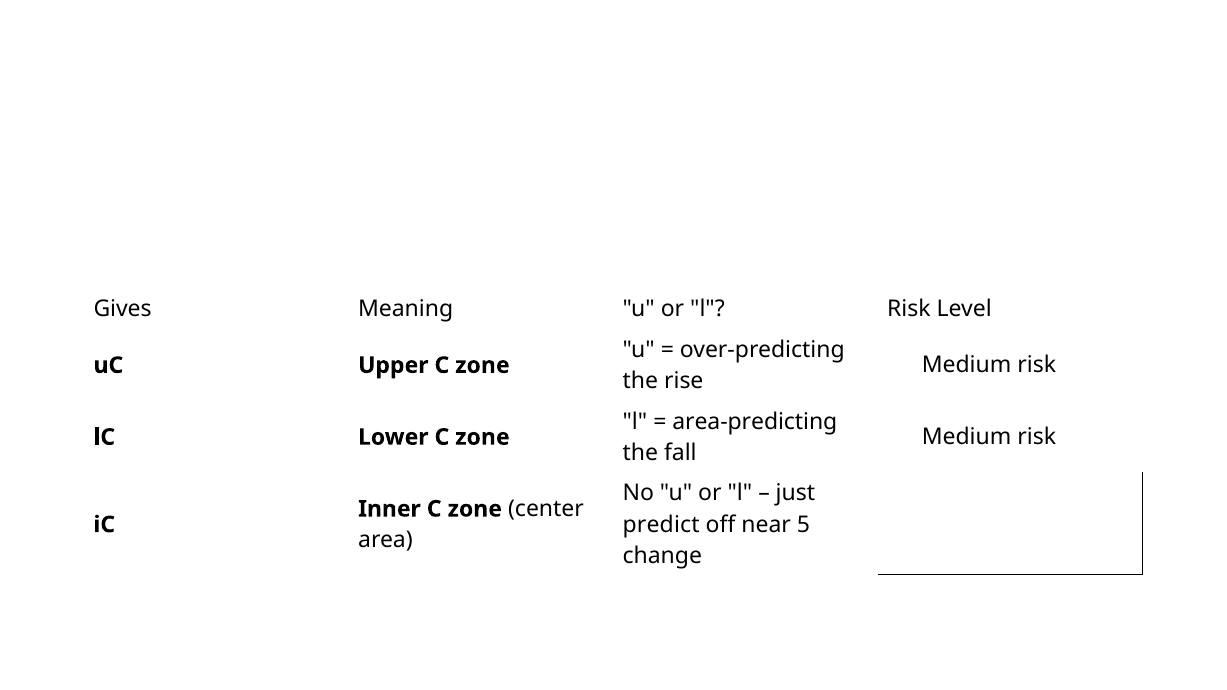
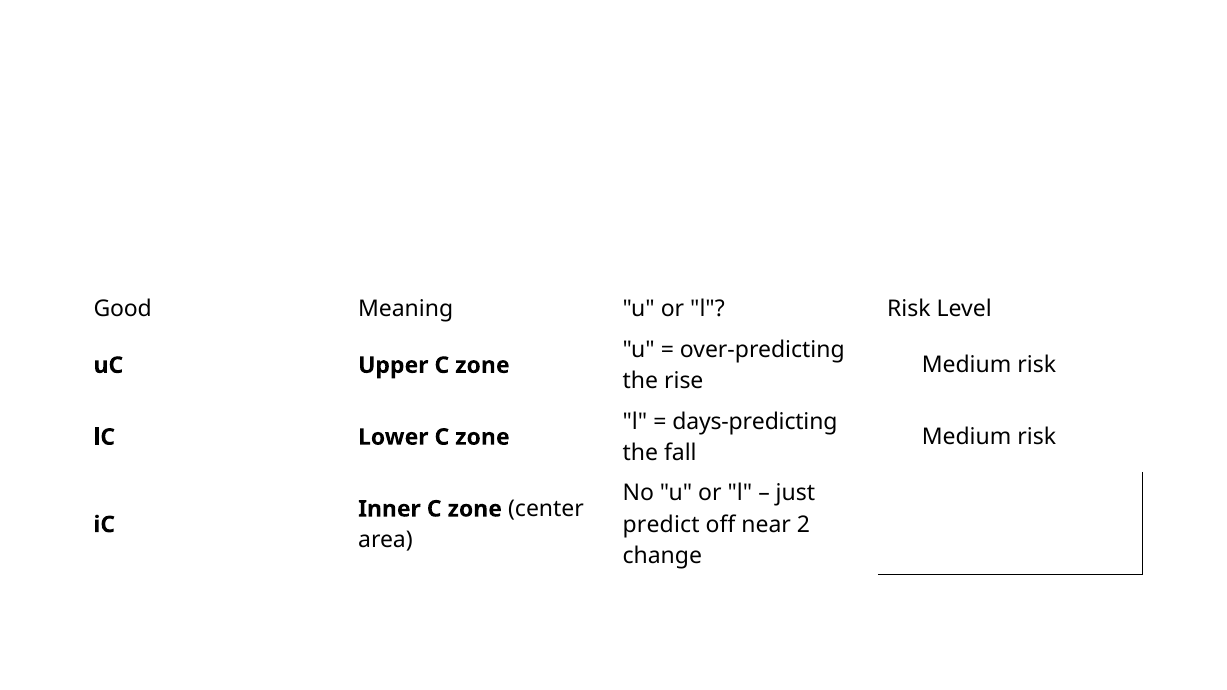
Gives: Gives -> Good (123, 309)
area-predicting: area-predicting -> days-predicting (755, 422)
5: 5 -> 2 (804, 525)
